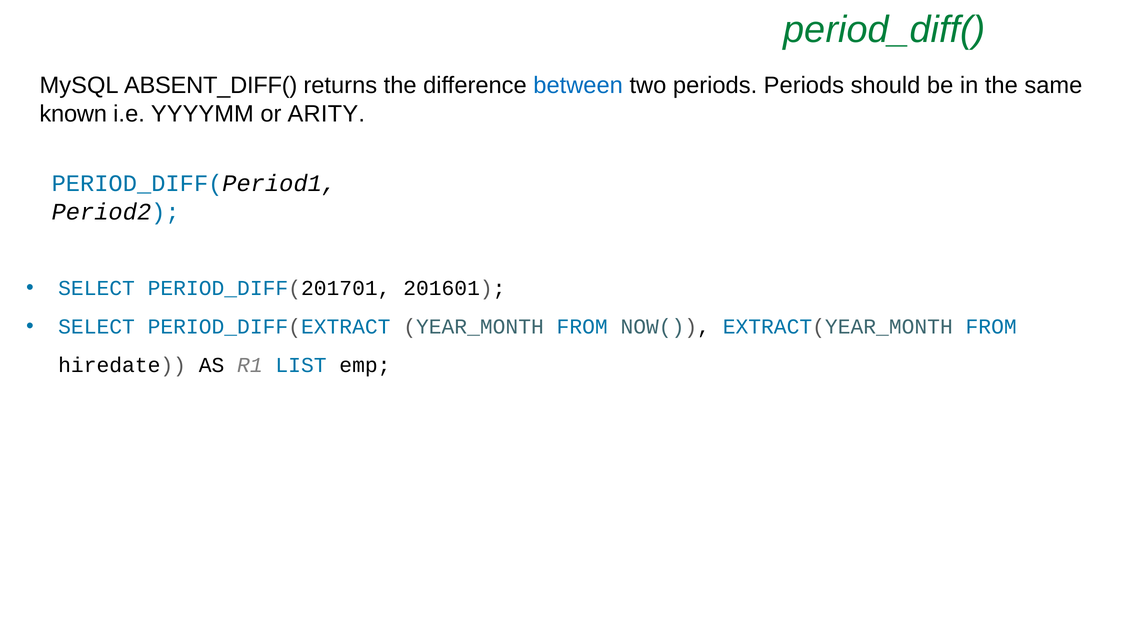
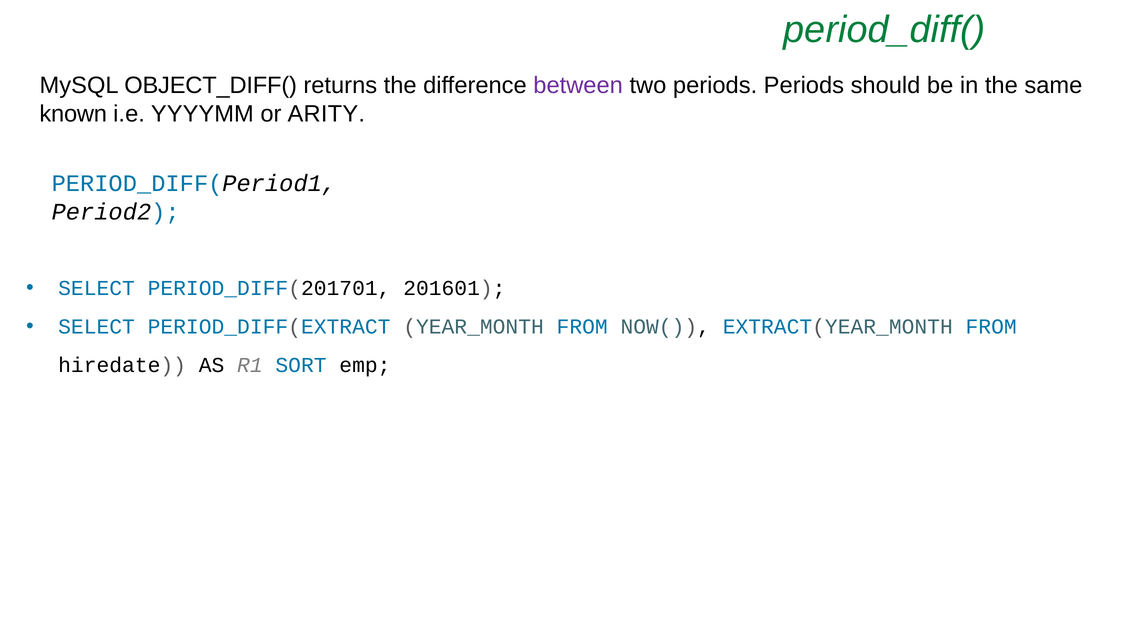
ABSENT_DIFF(: ABSENT_DIFF( -> OBJECT_DIFF( (211, 86)
between colour: blue -> purple (578, 86)
LIST: LIST -> SORT (301, 365)
